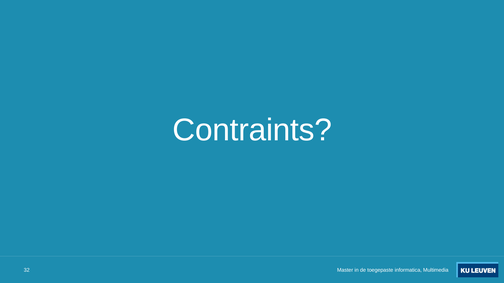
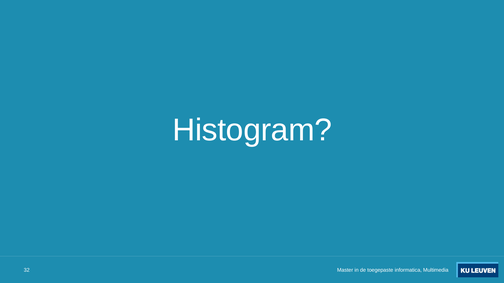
Contraints: Contraints -> Histogram (252, 130)
